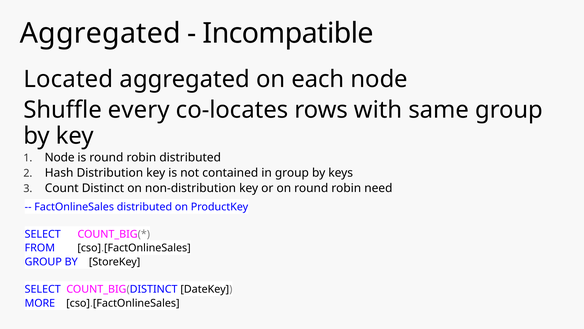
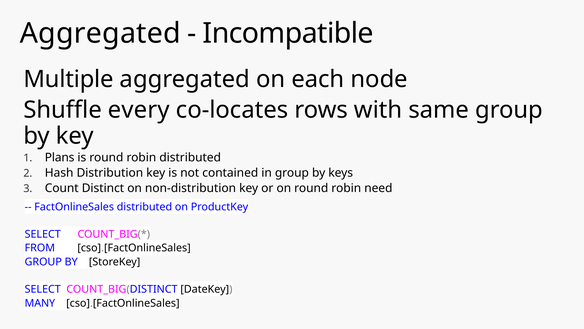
Located: Located -> Multiple (69, 79)
Node: Node -> Plans (60, 157)
MORE: MORE -> MANY (40, 303)
